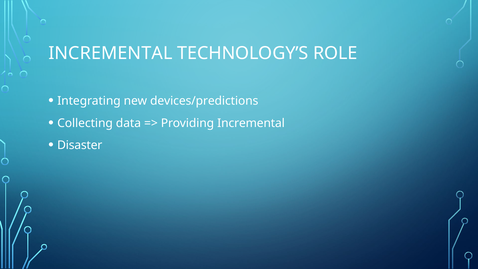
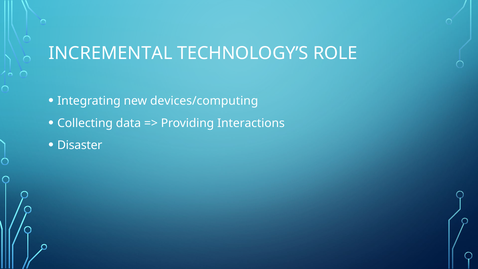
devices/predictions: devices/predictions -> devices/computing (204, 101)
Providing Incremental: Incremental -> Interactions (251, 123)
